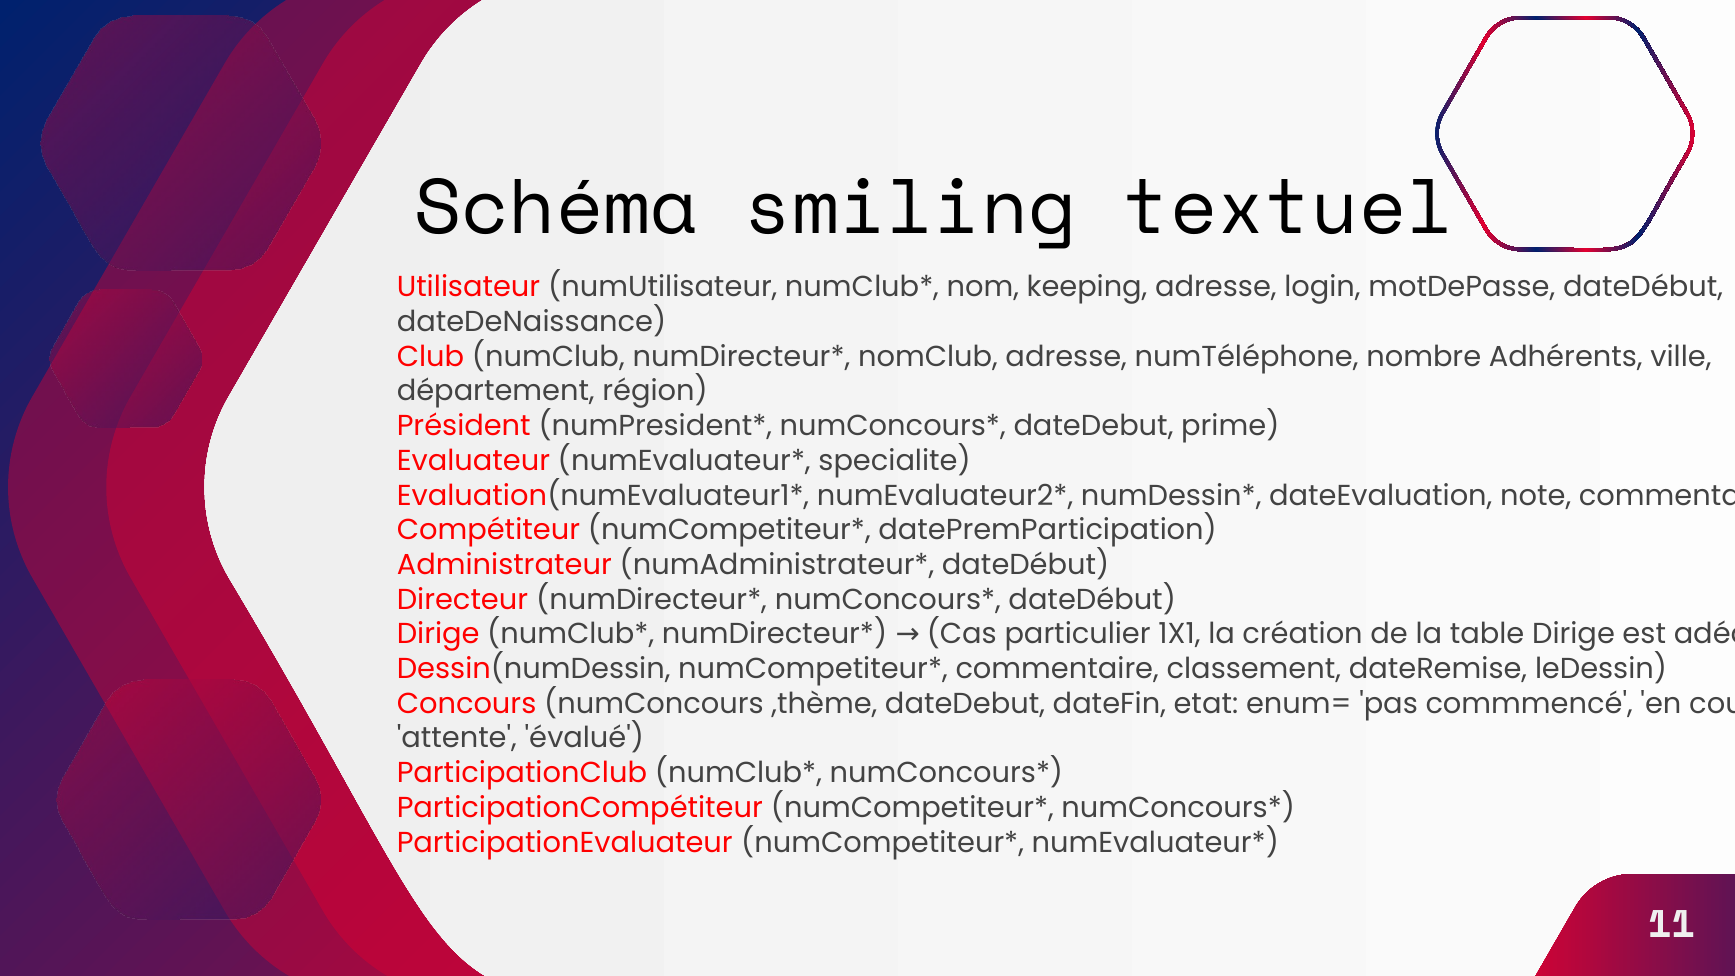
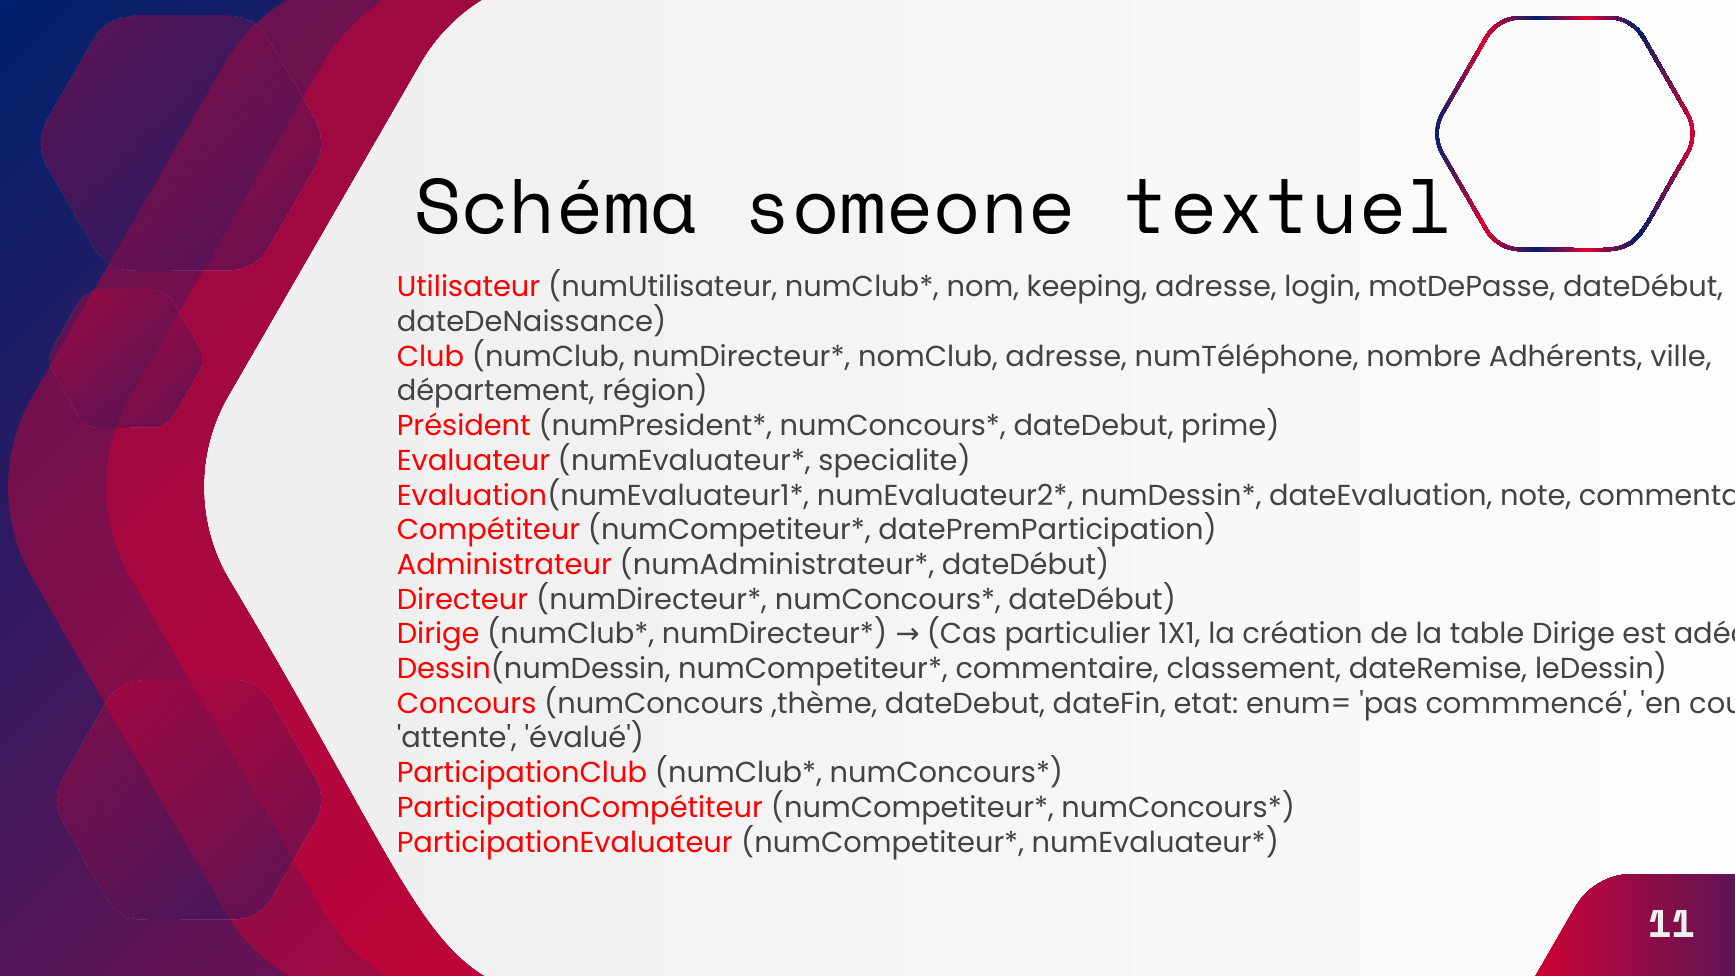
smiling: smiling -> someone (910, 208)
